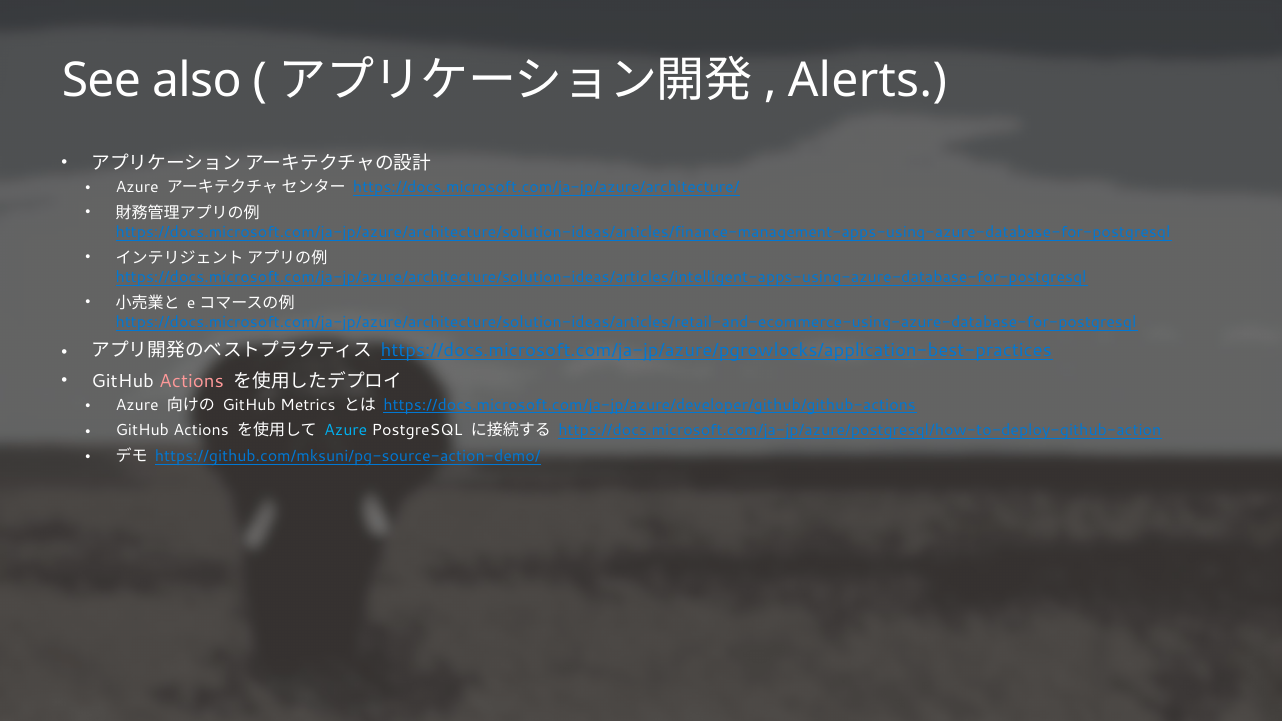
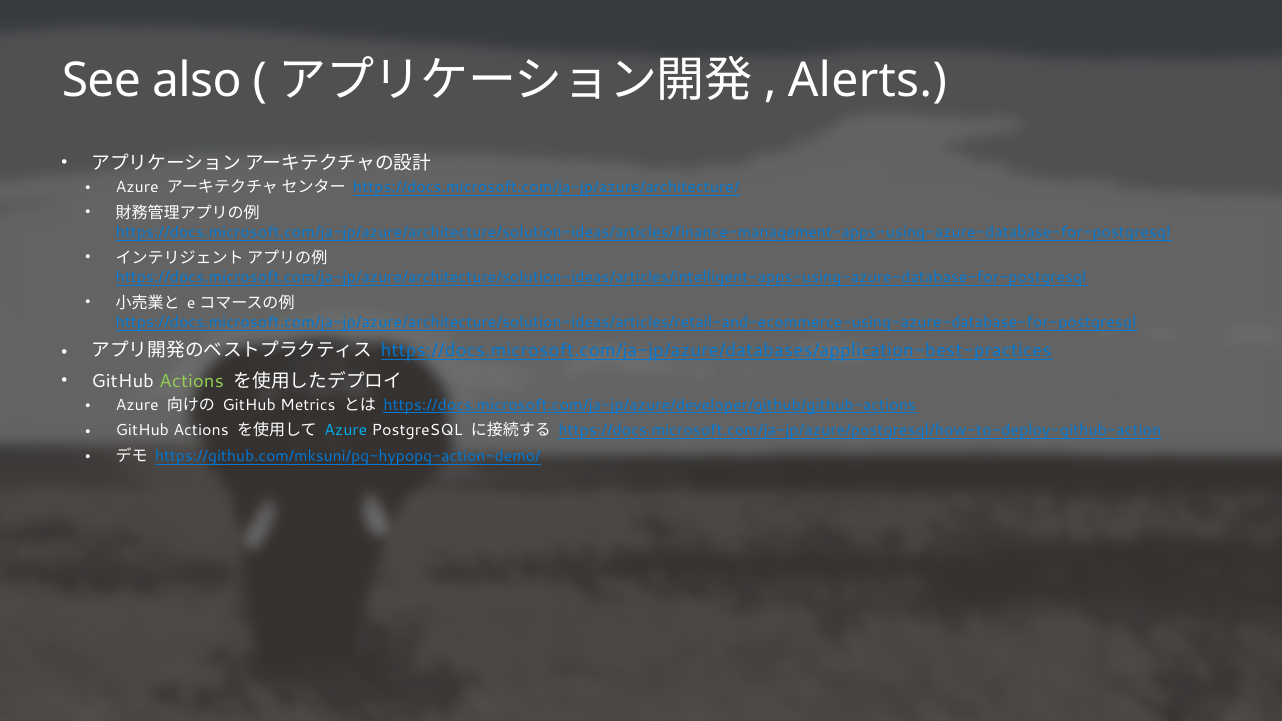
https://docs.microsoft.com/ja-jp/azure/pgrowlocks/application-best-practices: https://docs.microsoft.com/ja-jp/azure/pgrowlocks/application-best-practices -> https://docs.microsoft.com/ja-jp/azure/databases/application-best-practices (716, 351)
Actions colour: pink -> light green (192, 381)
https://github.com/mksuni/pg-source-action-demo/: https://github.com/mksuni/pg-source-action-demo/ -> https://github.com/mksuni/pg-hypopg-action-demo/ (348, 456)
